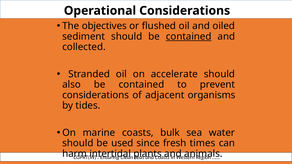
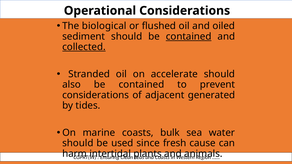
objectives: objectives -> biological (104, 26)
collected underline: none -> present (84, 47)
organisms: organisms -> generated (211, 95)
times: times -> cause (203, 143)
